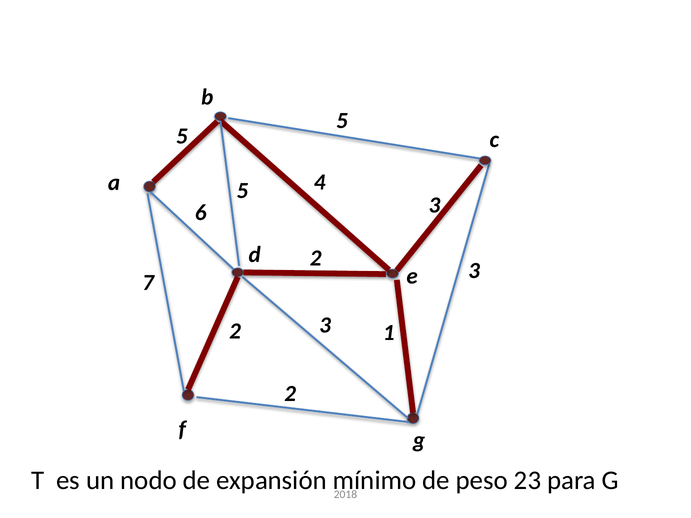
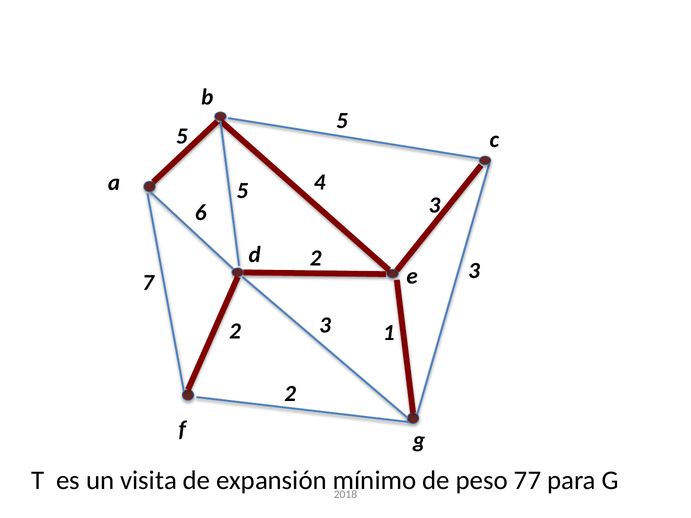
nodo: nodo -> visita (149, 481)
23: 23 -> 77 (528, 481)
